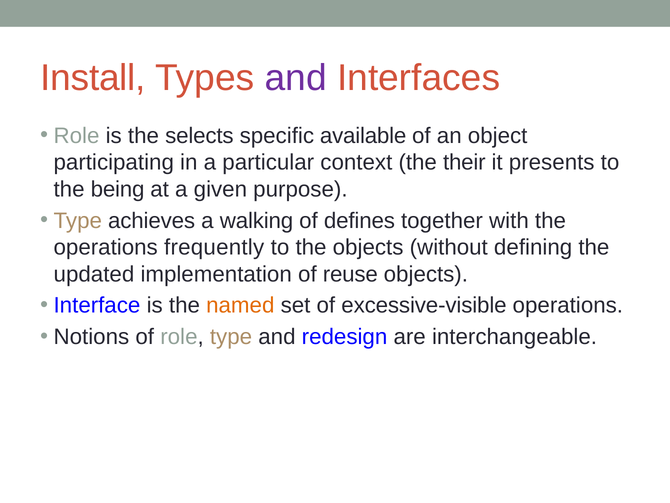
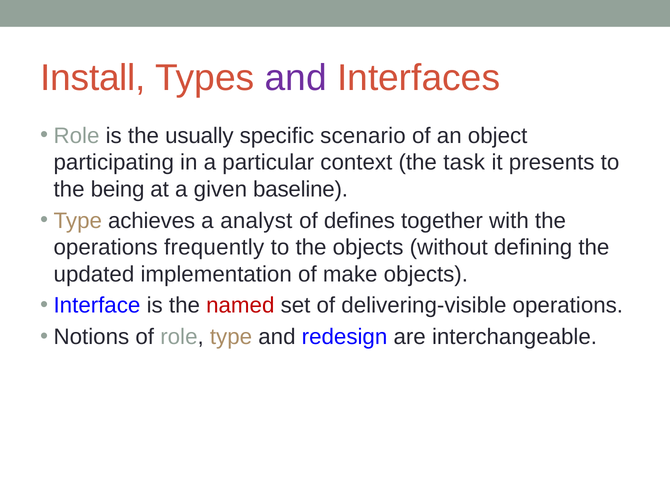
selects: selects -> usually (199, 136)
available: available -> scenario (363, 136)
their: their -> task (464, 162)
purpose: purpose -> baseline (301, 189)
walking: walking -> analyst (256, 220)
reuse: reuse -> make (350, 274)
named colour: orange -> red (240, 305)
excessive-visible: excessive-visible -> delivering-visible (424, 305)
